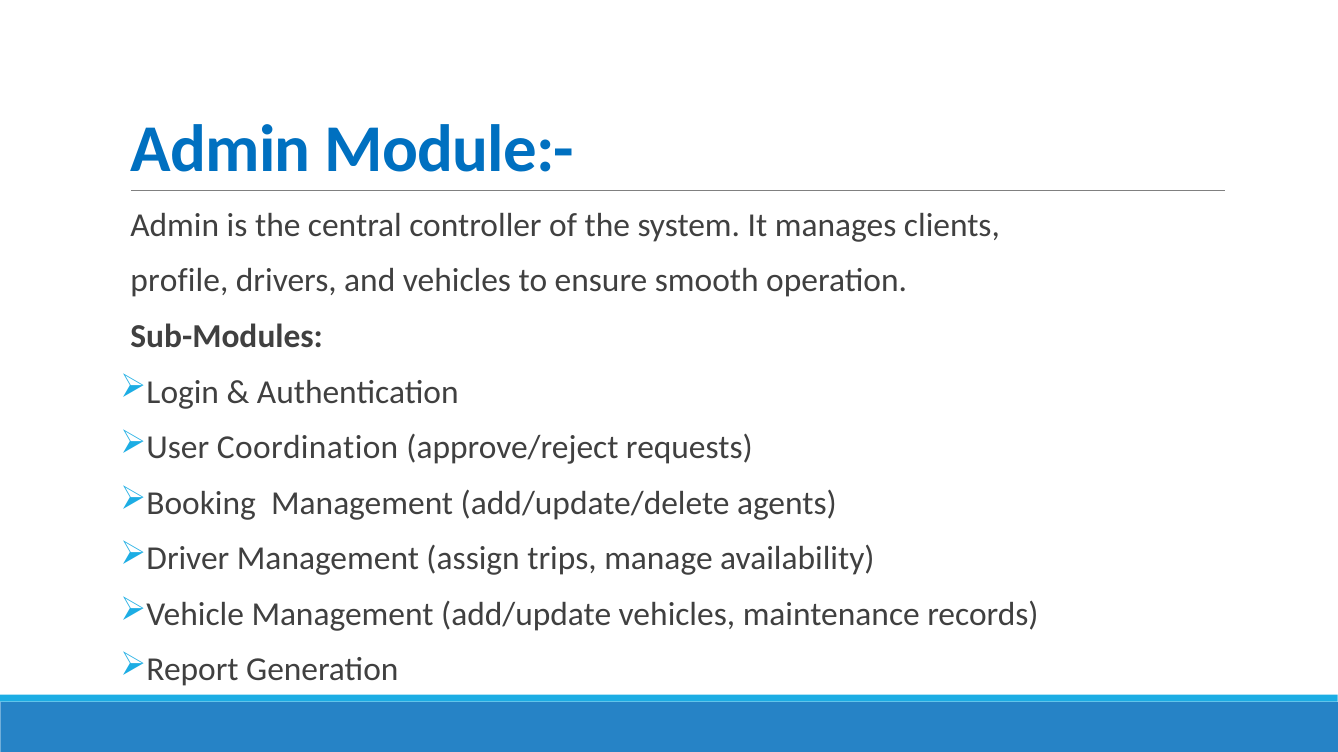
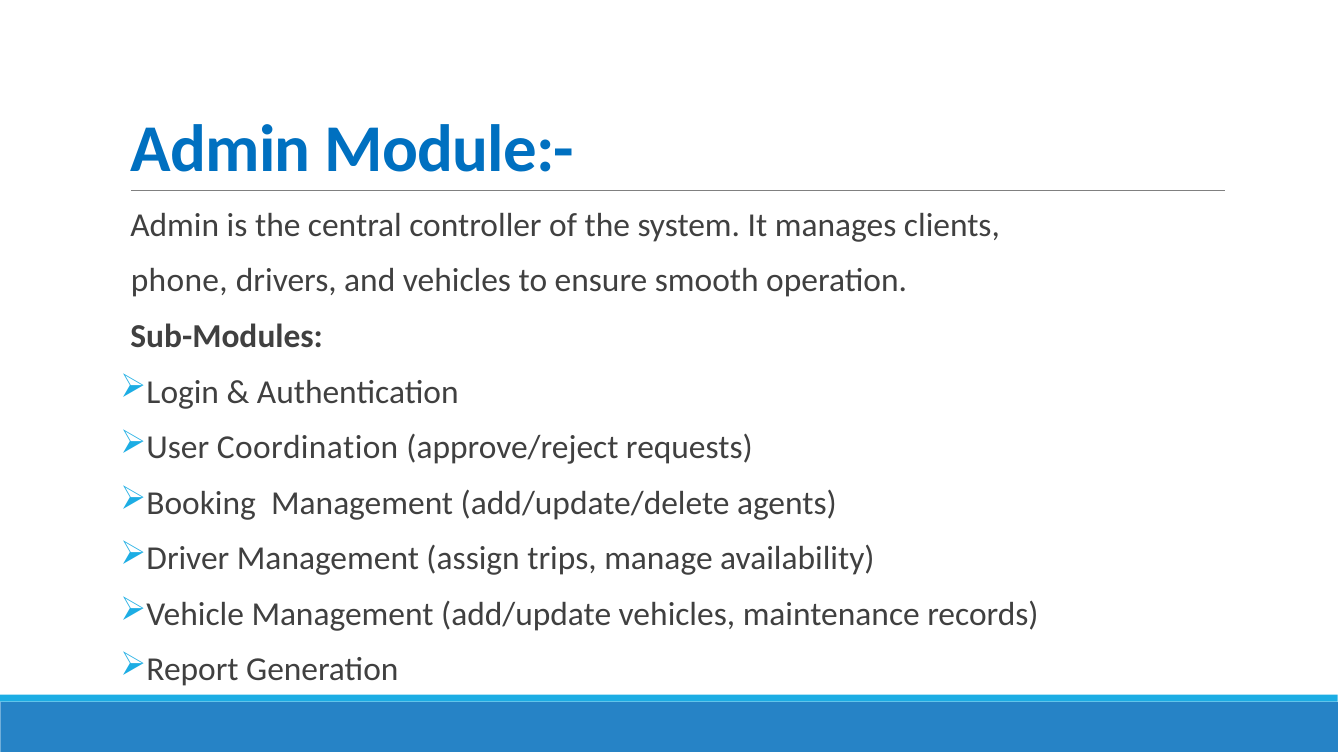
profile: profile -> phone (179, 281)
